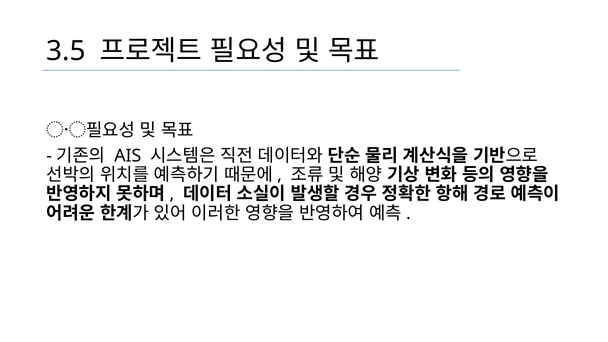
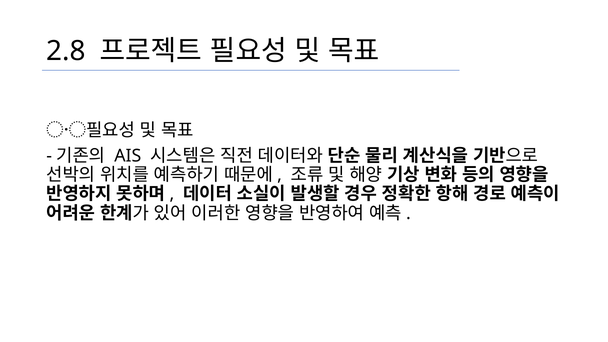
3.5: 3.5 -> 2.8 (66, 51)
